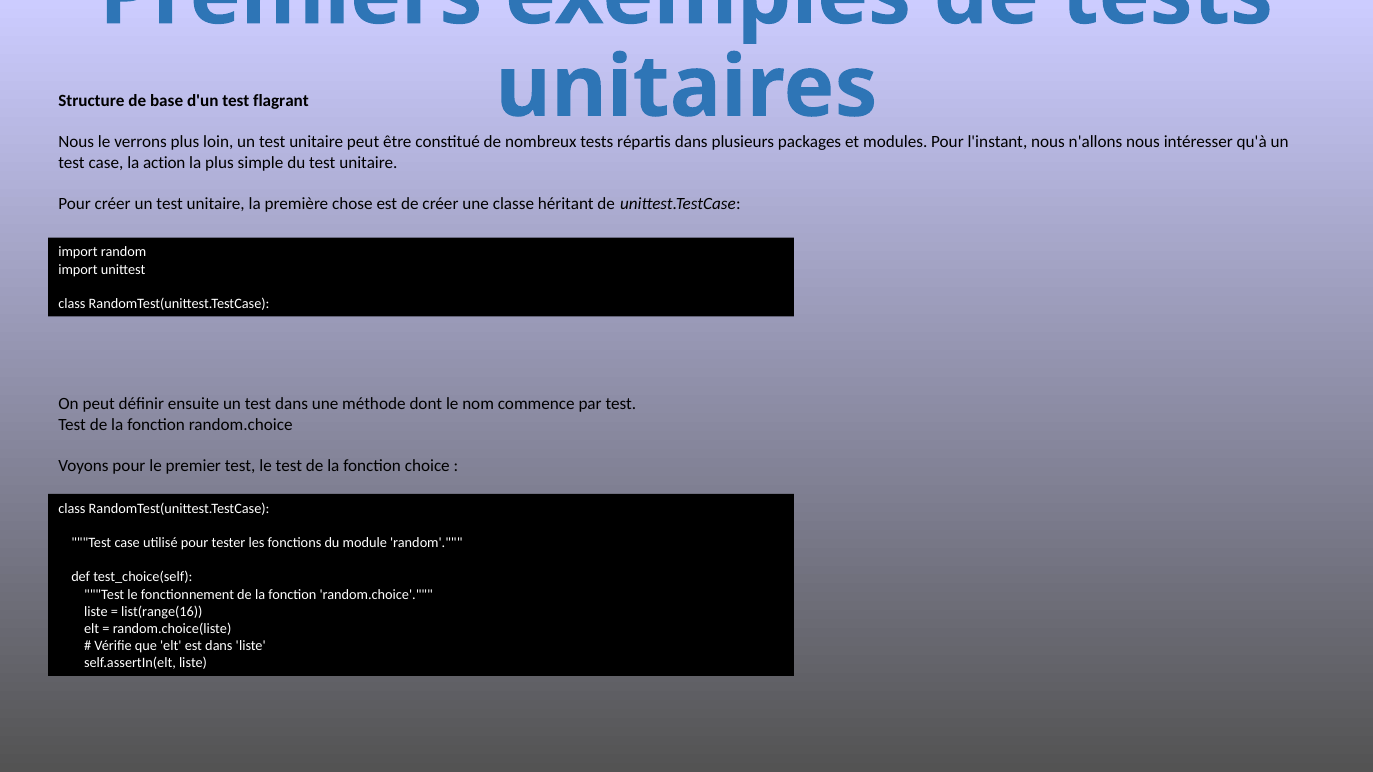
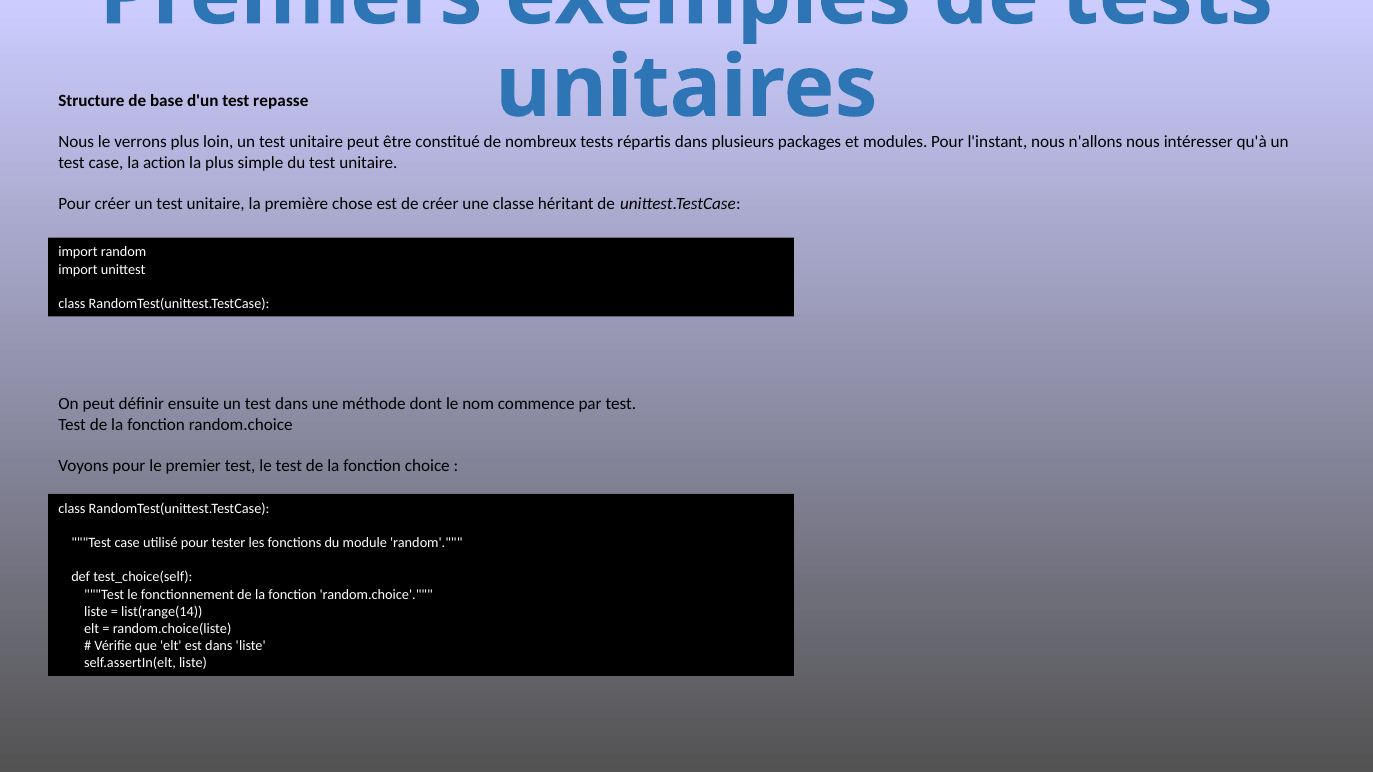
flagrant: flagrant -> repasse (281, 101)
list(range(16: list(range(16 -> list(range(14 (162, 612)
